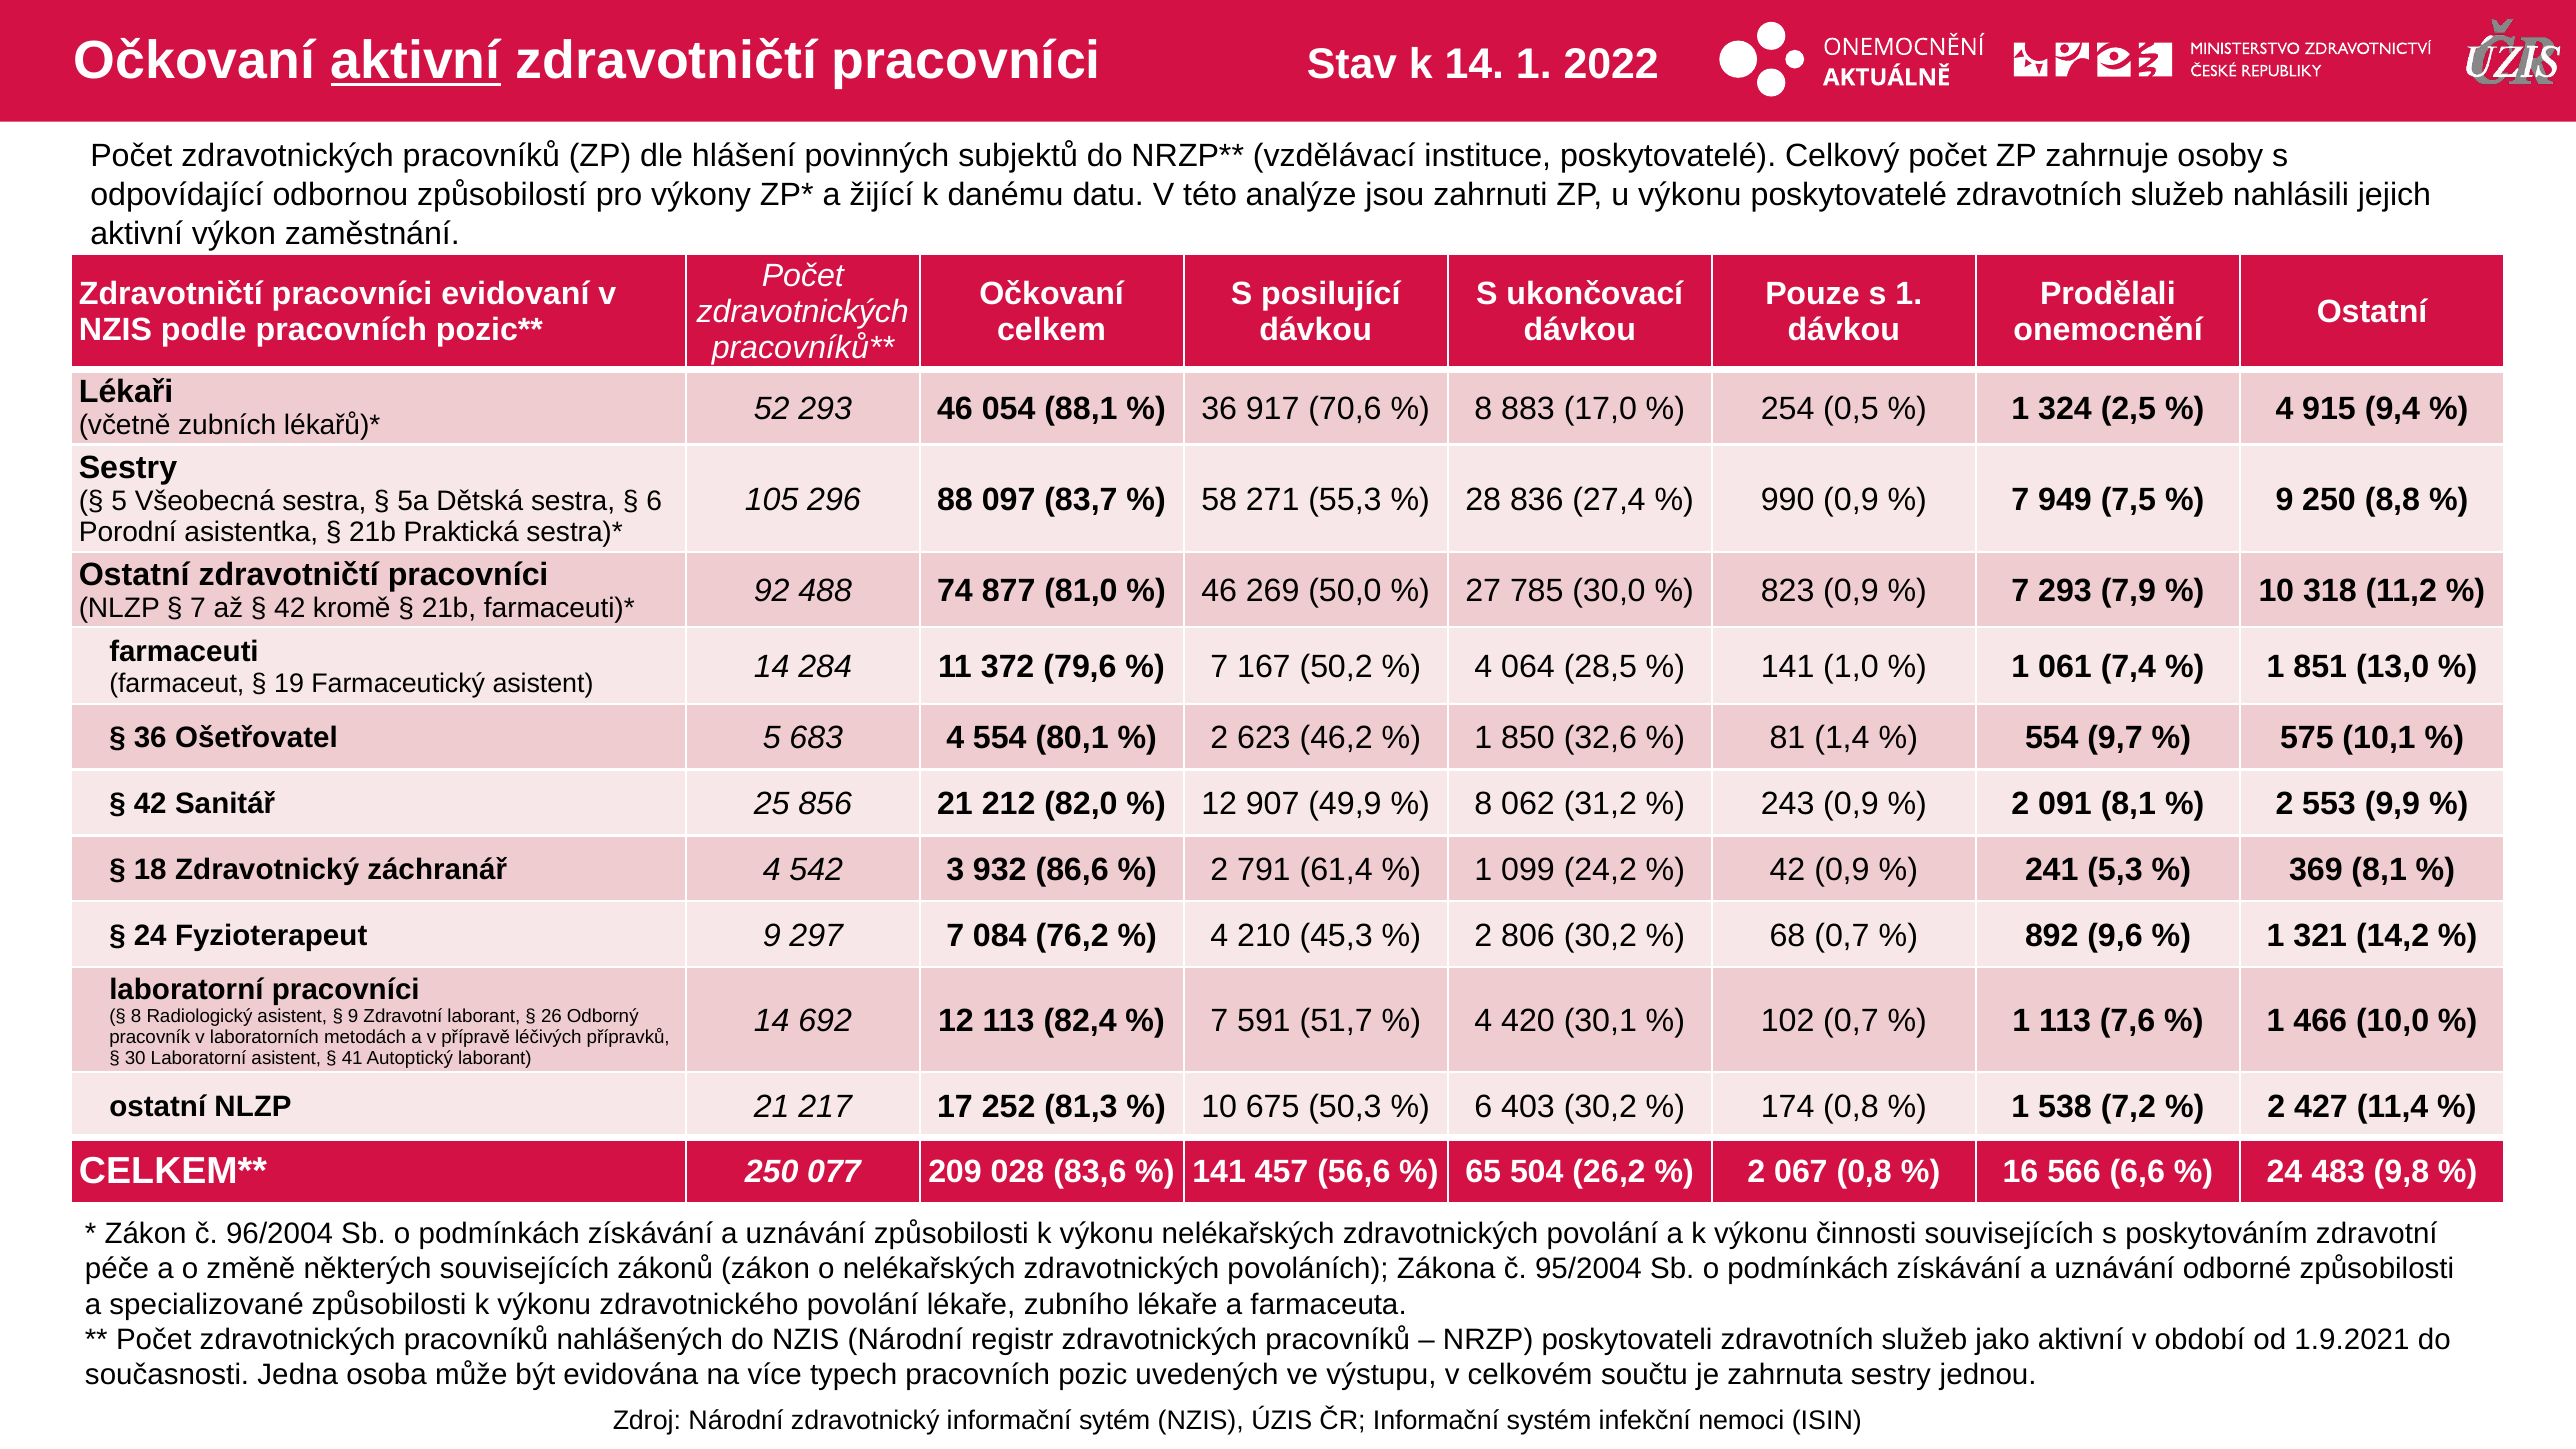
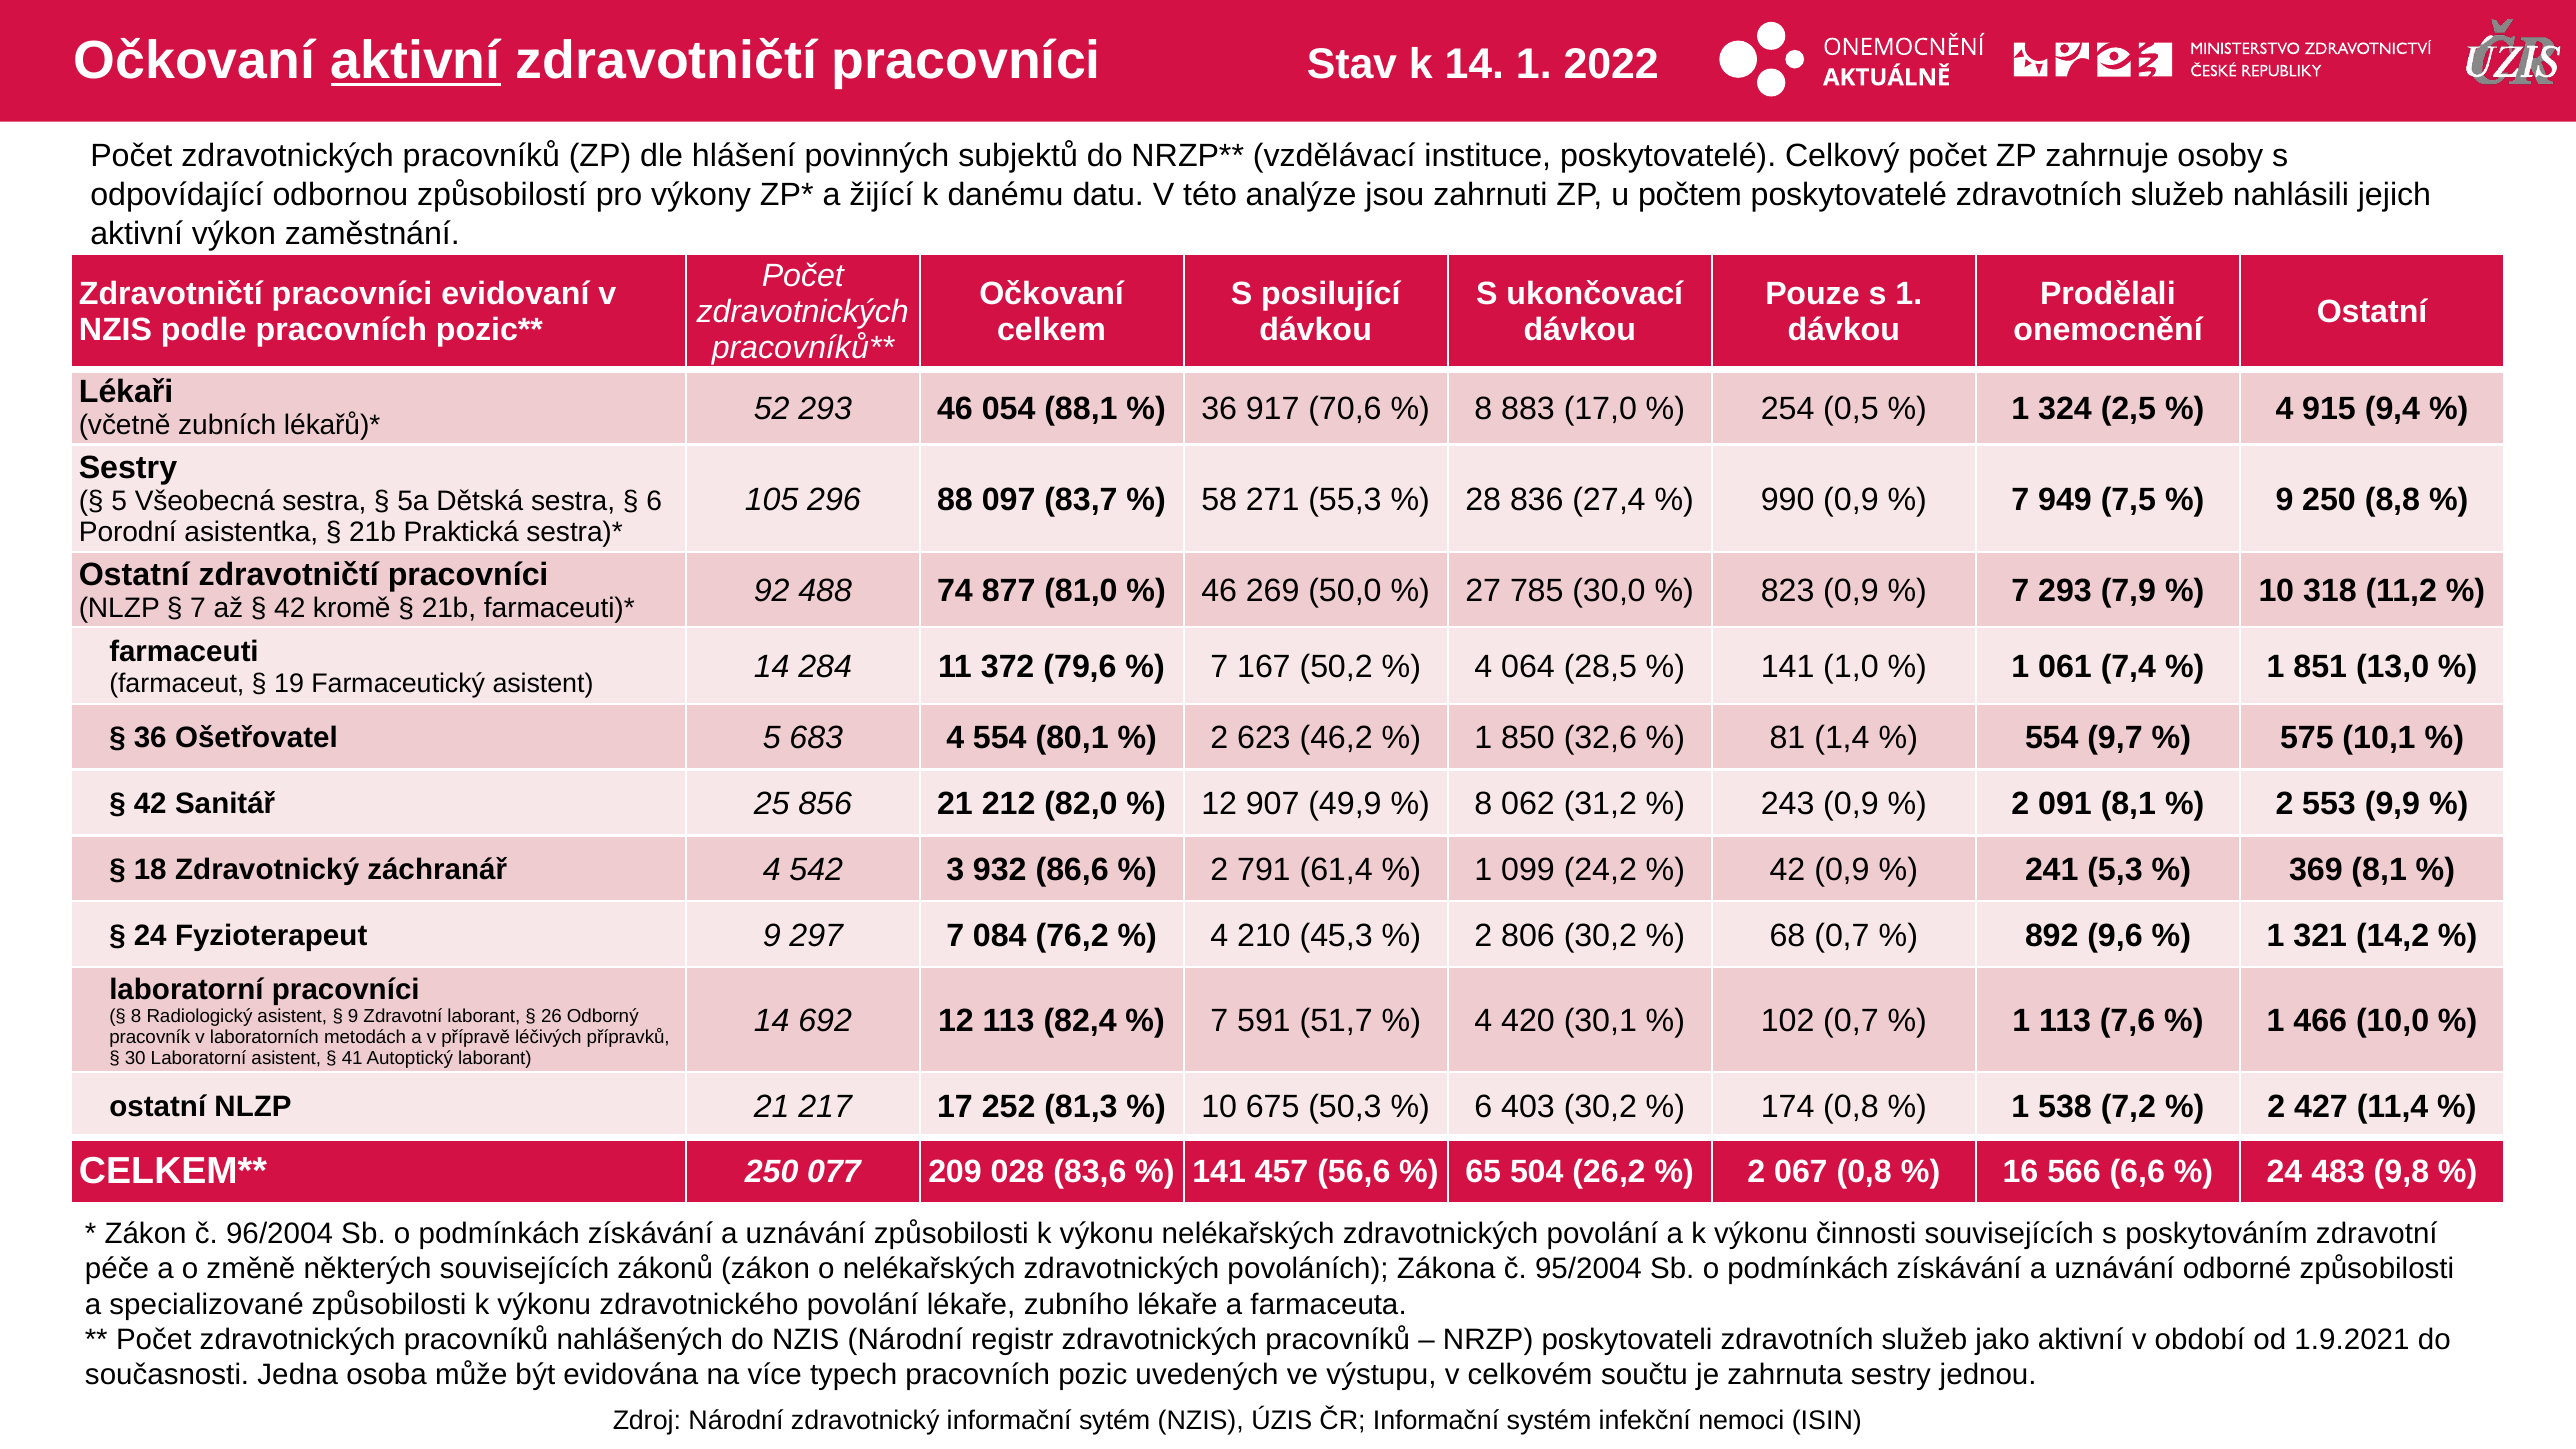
u výkonu: výkonu -> počtem (1690, 195)
